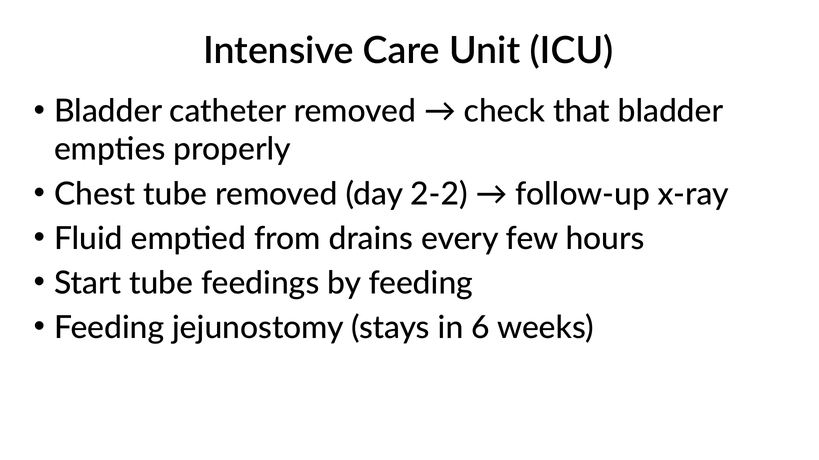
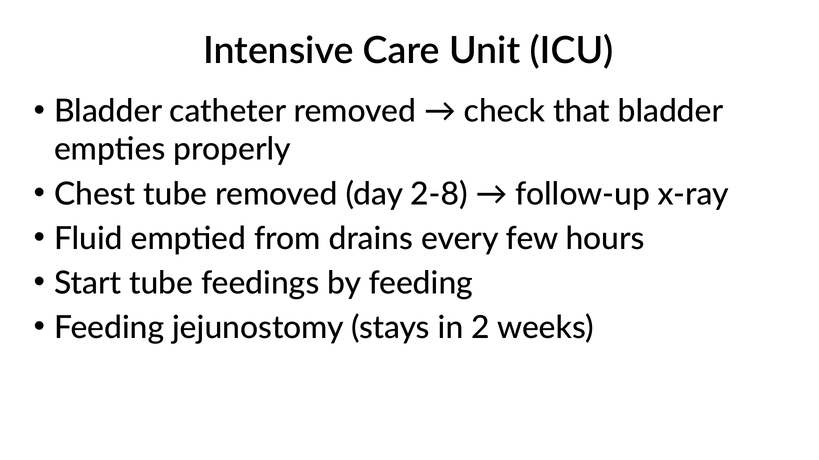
2-2: 2-2 -> 2-8 (439, 194)
6: 6 -> 2 (481, 328)
